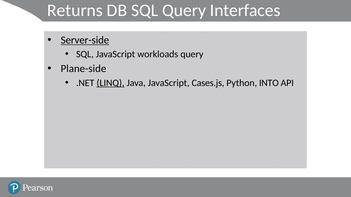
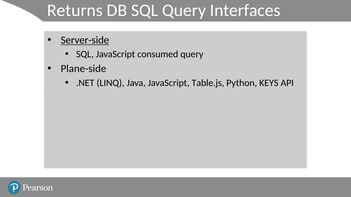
workloads: workloads -> consumed (158, 54)
LINQ underline: present -> none (110, 83)
Cases.js: Cases.js -> Table.js (208, 83)
INTO: INTO -> KEYS (269, 83)
